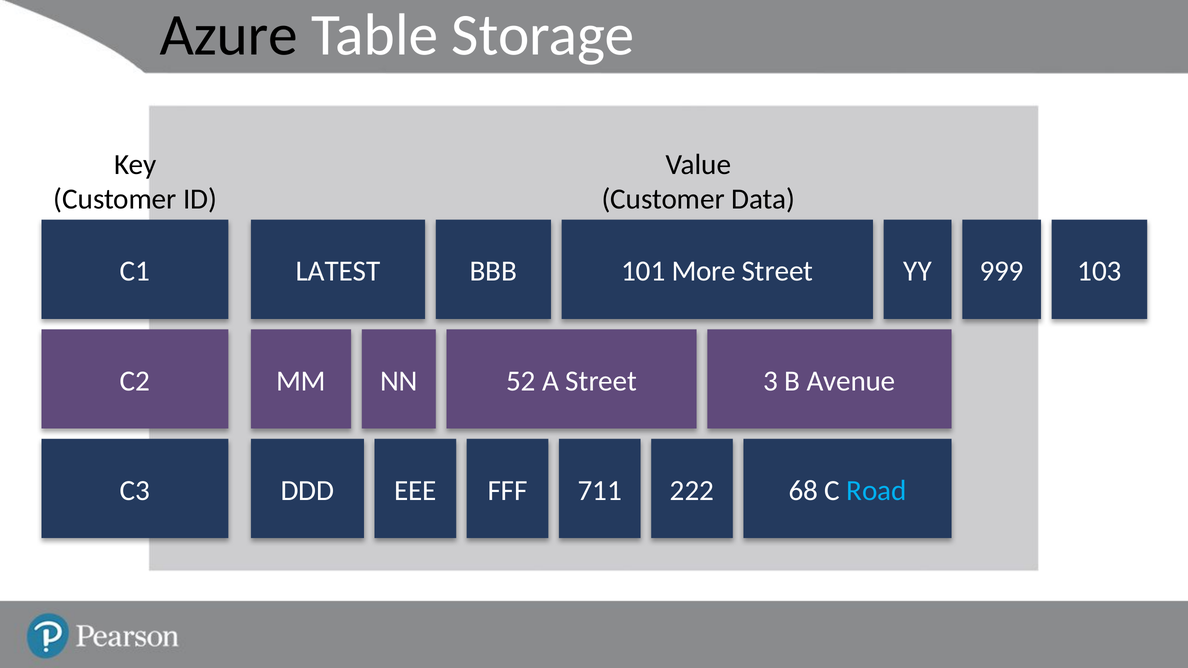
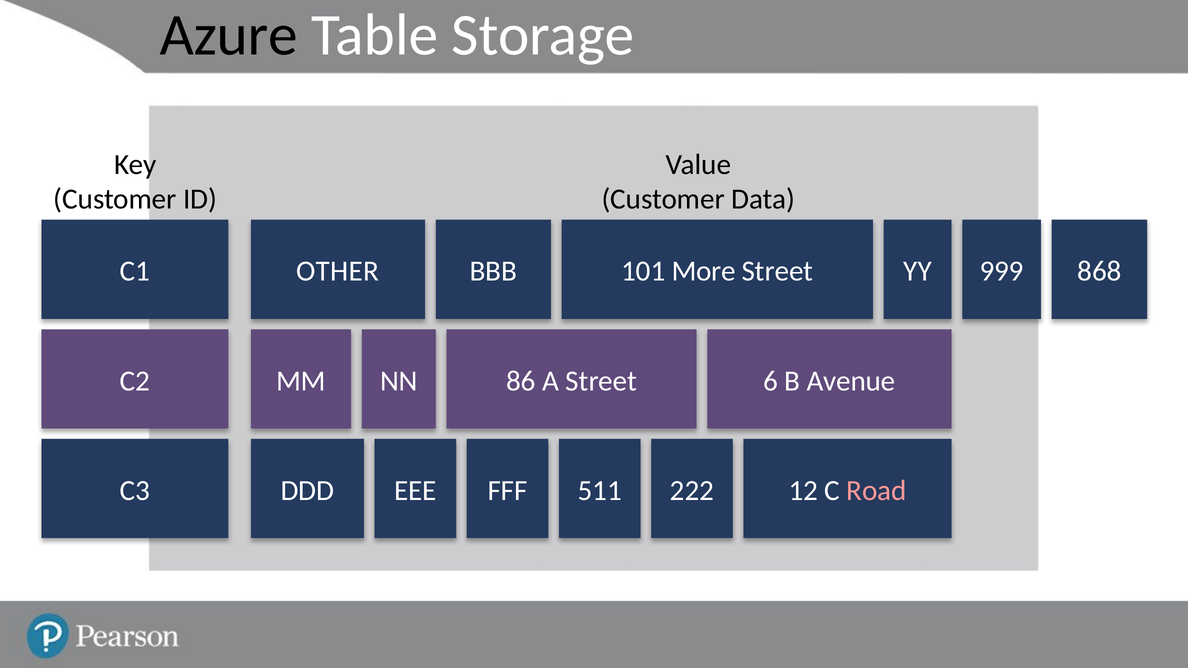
LATEST: LATEST -> OTHER (338, 271)
103: 103 -> 868 (1099, 271)
52: 52 -> 86 (521, 381)
3: 3 -> 6 (771, 381)
711: 711 -> 511 (600, 491)
68: 68 -> 12 (803, 491)
Road colour: light blue -> pink (876, 491)
